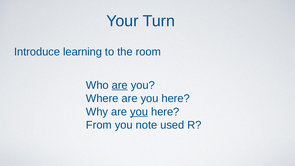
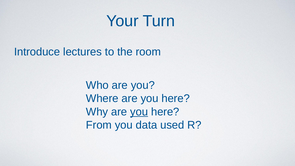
learning: learning -> lectures (83, 52)
are underline: present -> none (120, 85)
note: note -> data (146, 125)
